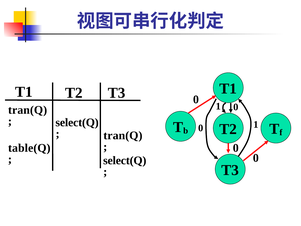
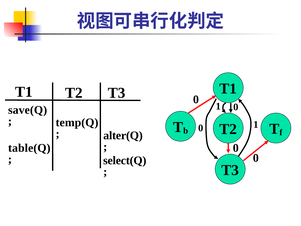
tran(Q: tran(Q -> save(Q (28, 110)
select(Q: select(Q -> temp(Q (77, 122)
tran(Q: tran(Q -> alter(Q (123, 135)
